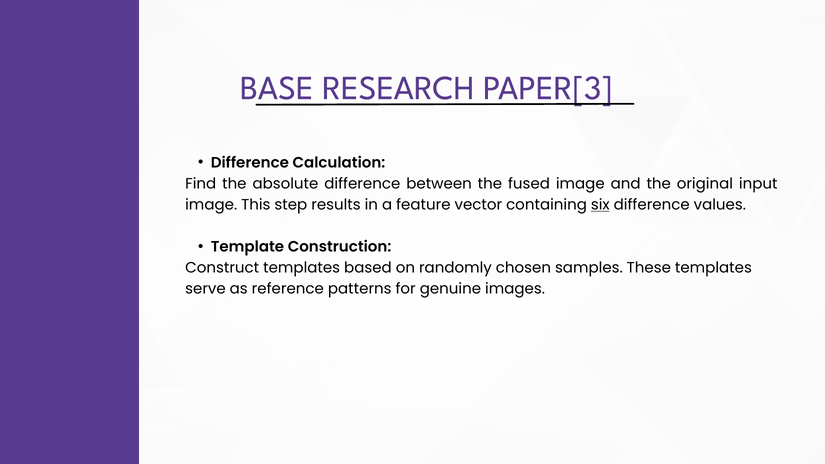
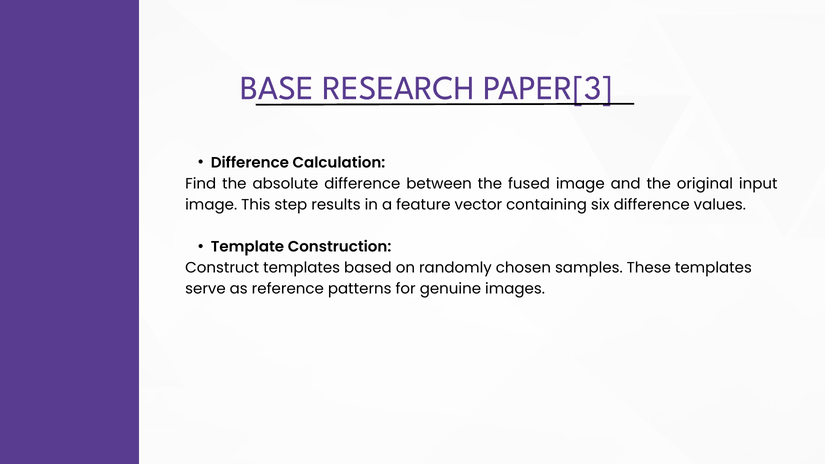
six underline: present -> none (600, 205)
